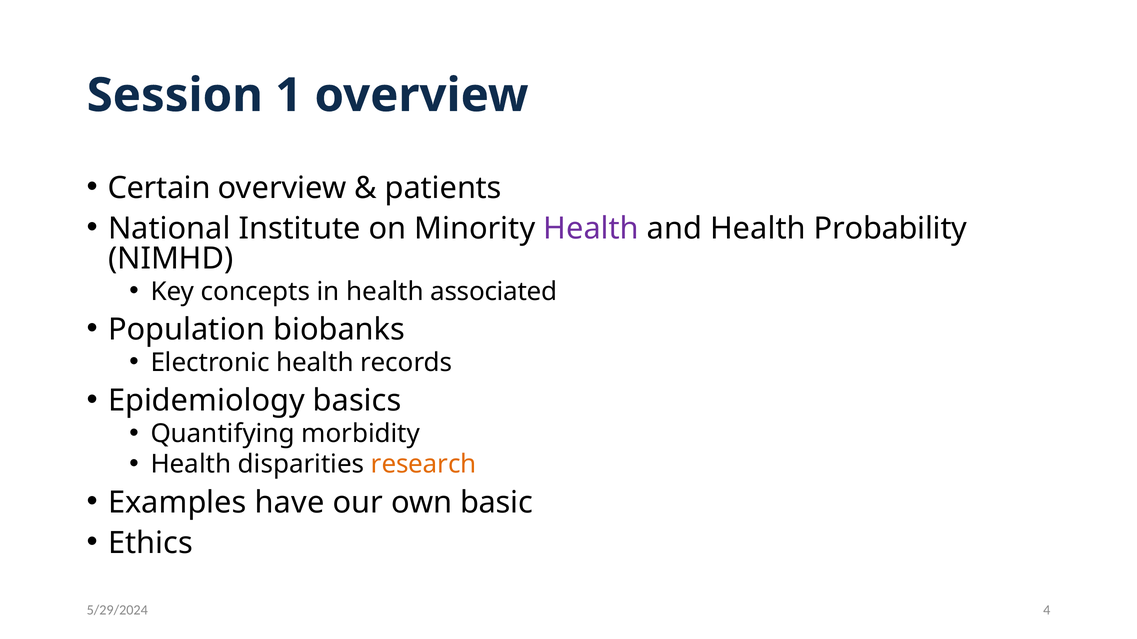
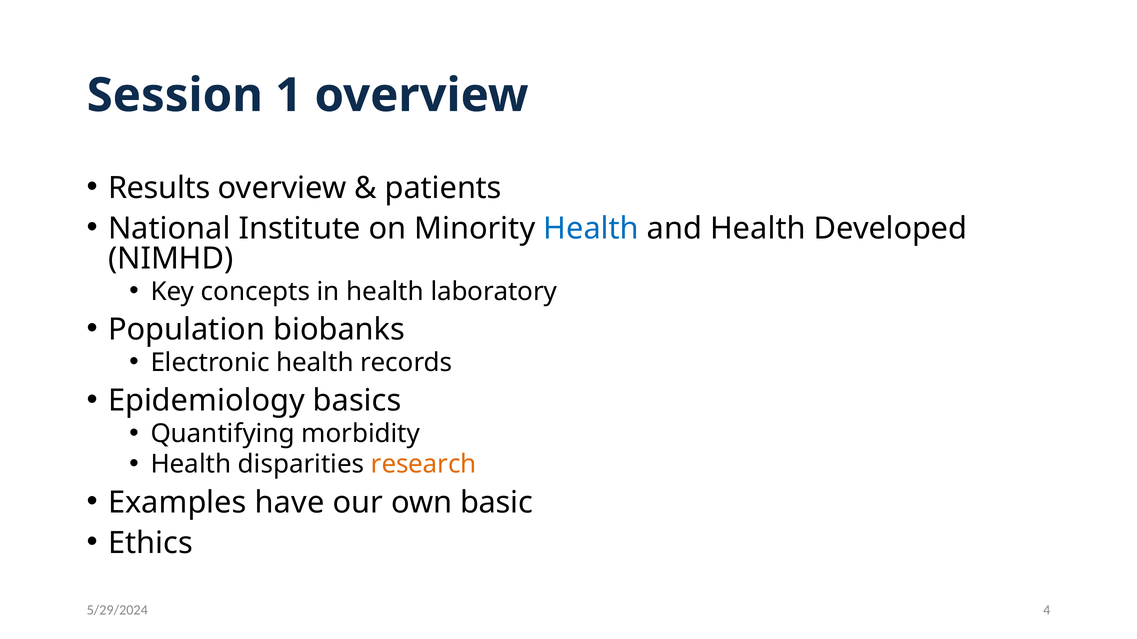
Certain: Certain -> Results (159, 188)
Health colour: purple -> blue (591, 229)
Probability: Probability -> Developed (890, 229)
associated: associated -> laboratory (494, 292)
